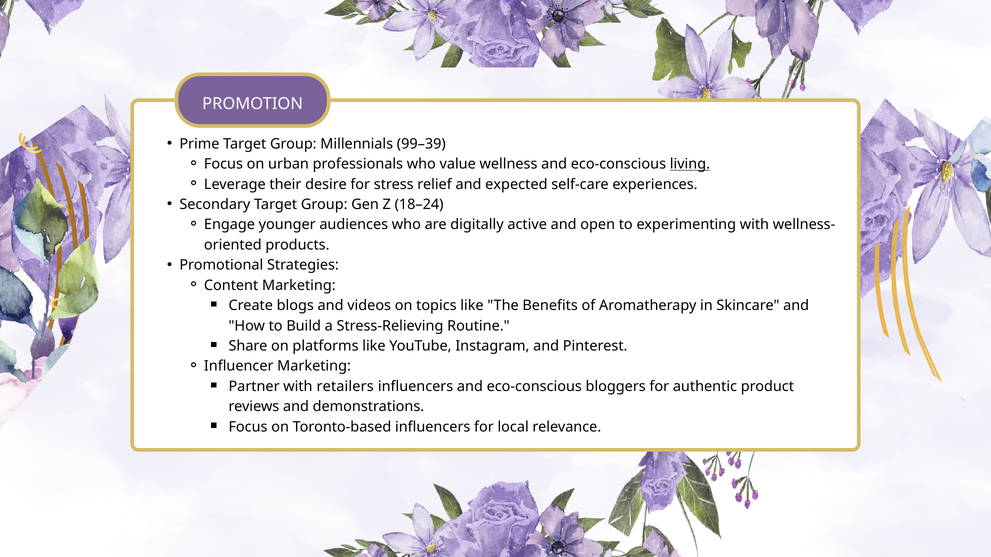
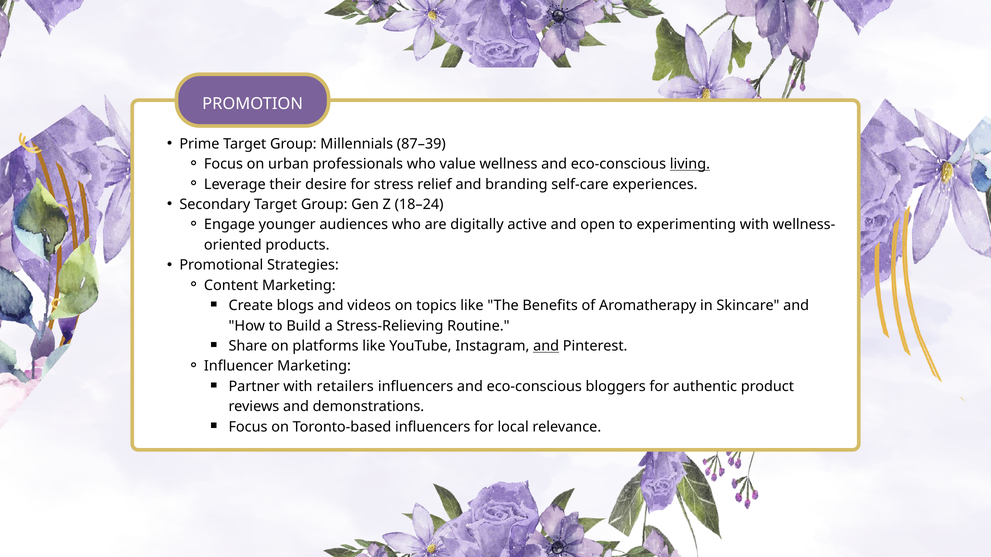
99–39: 99–39 -> 87–39 (421, 144)
expected: expected -> branding (516, 184)
and underline: none -> present (546, 346)
